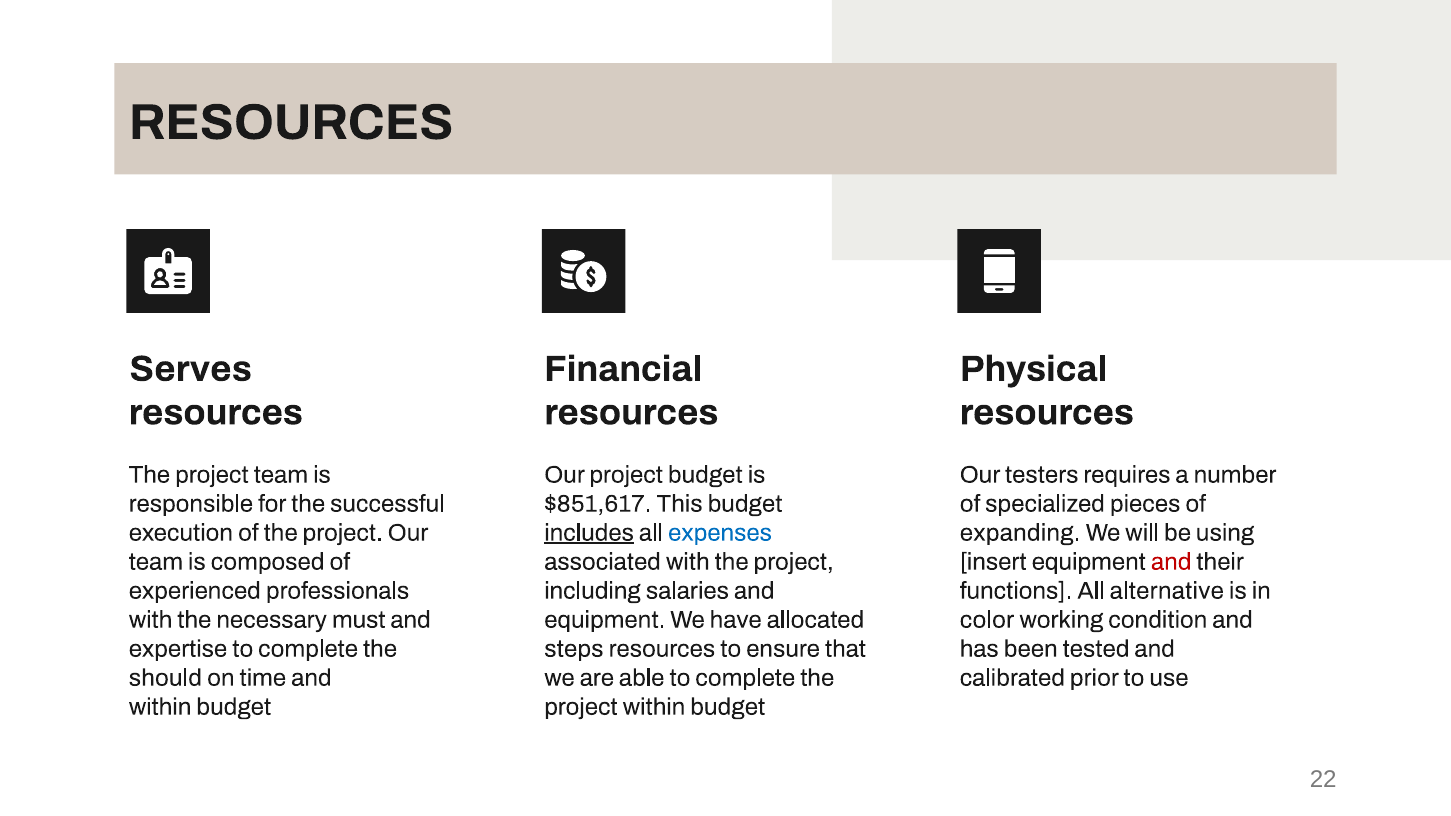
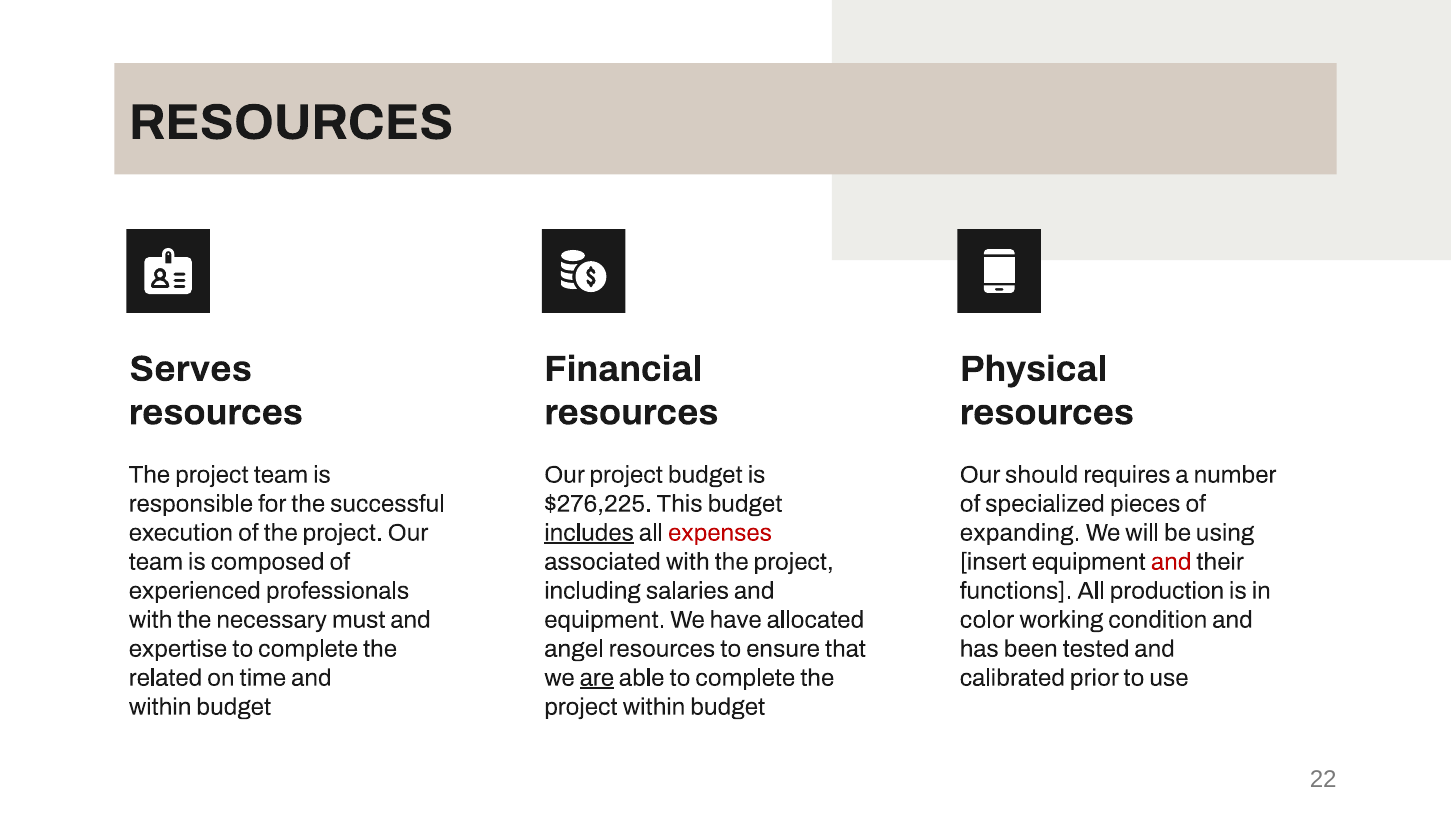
testers: testers -> should (1042, 475)
$851,617: $851,617 -> $276,225 (598, 504)
expenses colour: blue -> red (720, 533)
alternative: alternative -> production (1167, 591)
steps: steps -> angel (574, 649)
should: should -> related (165, 678)
are underline: none -> present (597, 678)
